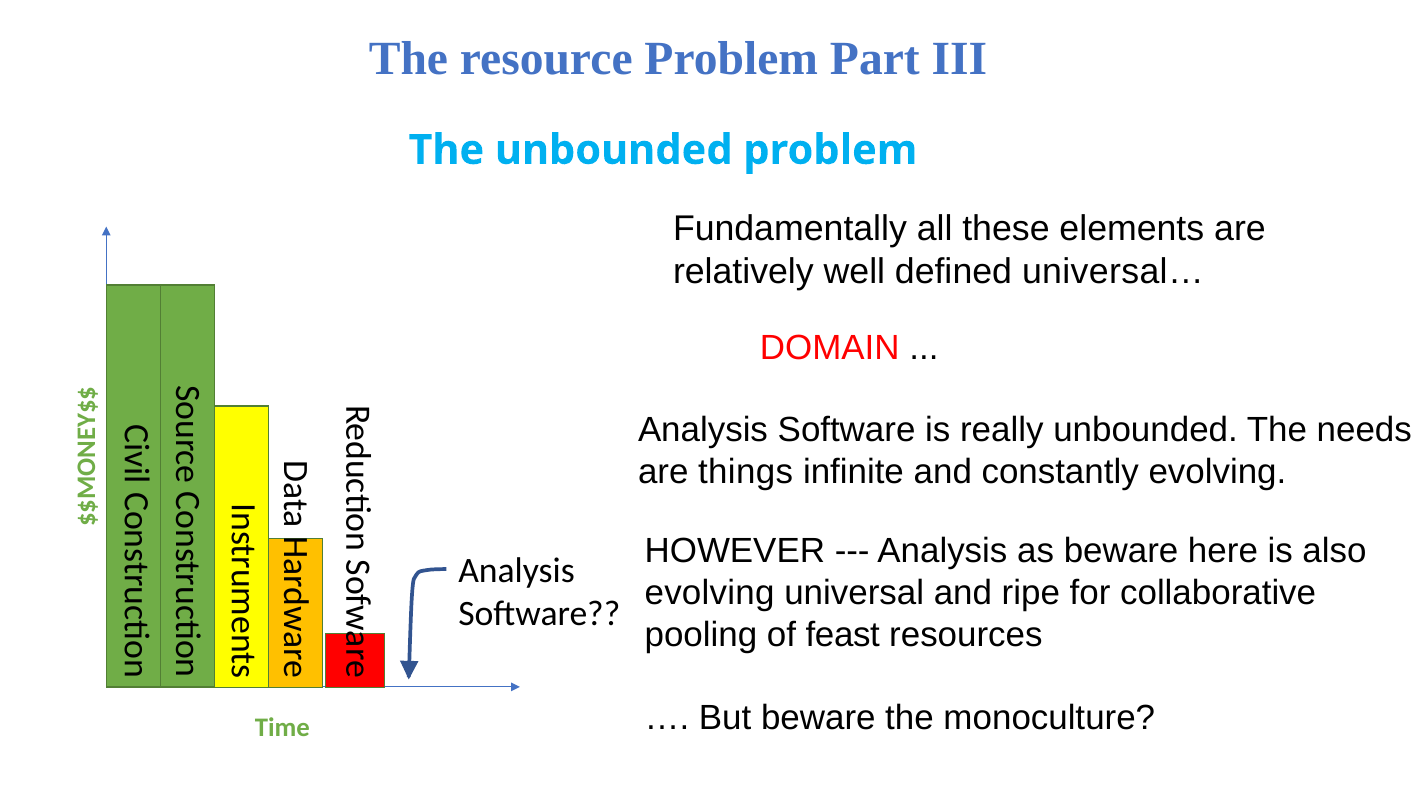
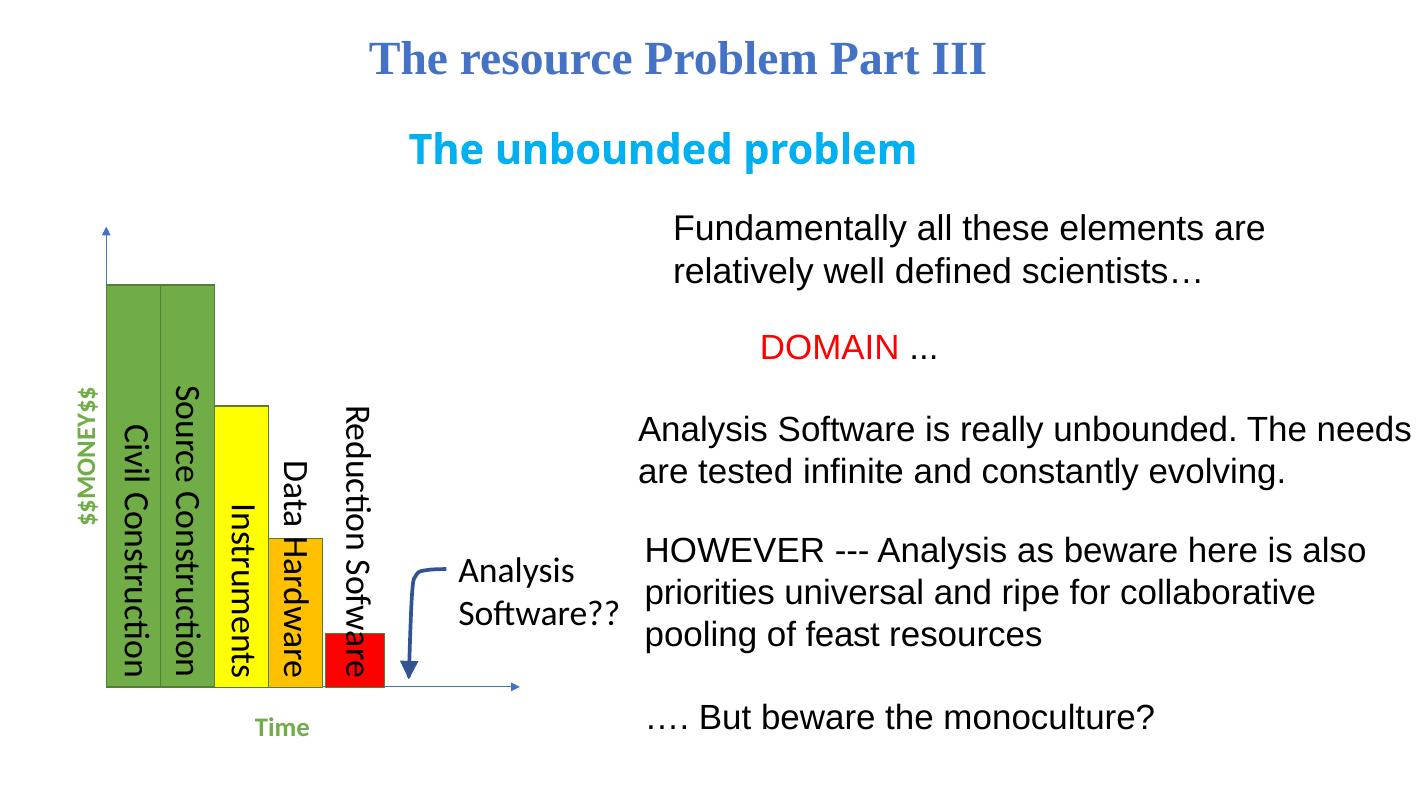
universal…: universal… -> scientists… (1113, 271)
things: things -> tested (746, 472)
evolving: evolving -> priorities (710, 592)
